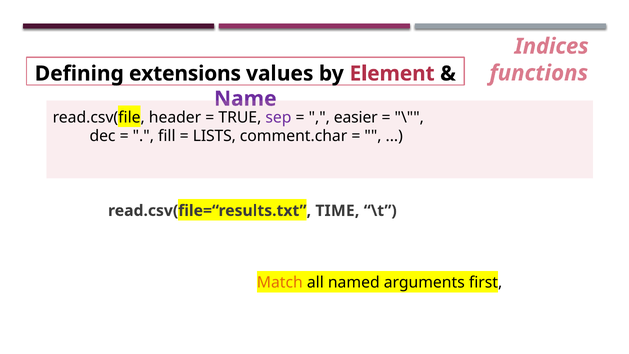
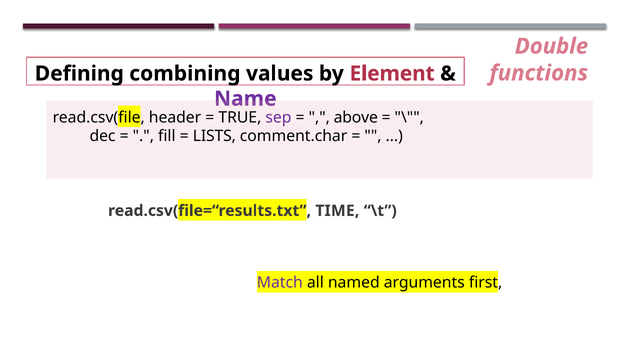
Indices: Indices -> Double (551, 46)
extensions: extensions -> combining (185, 74)
easier: easier -> above (356, 117)
Match colour: orange -> purple (280, 283)
